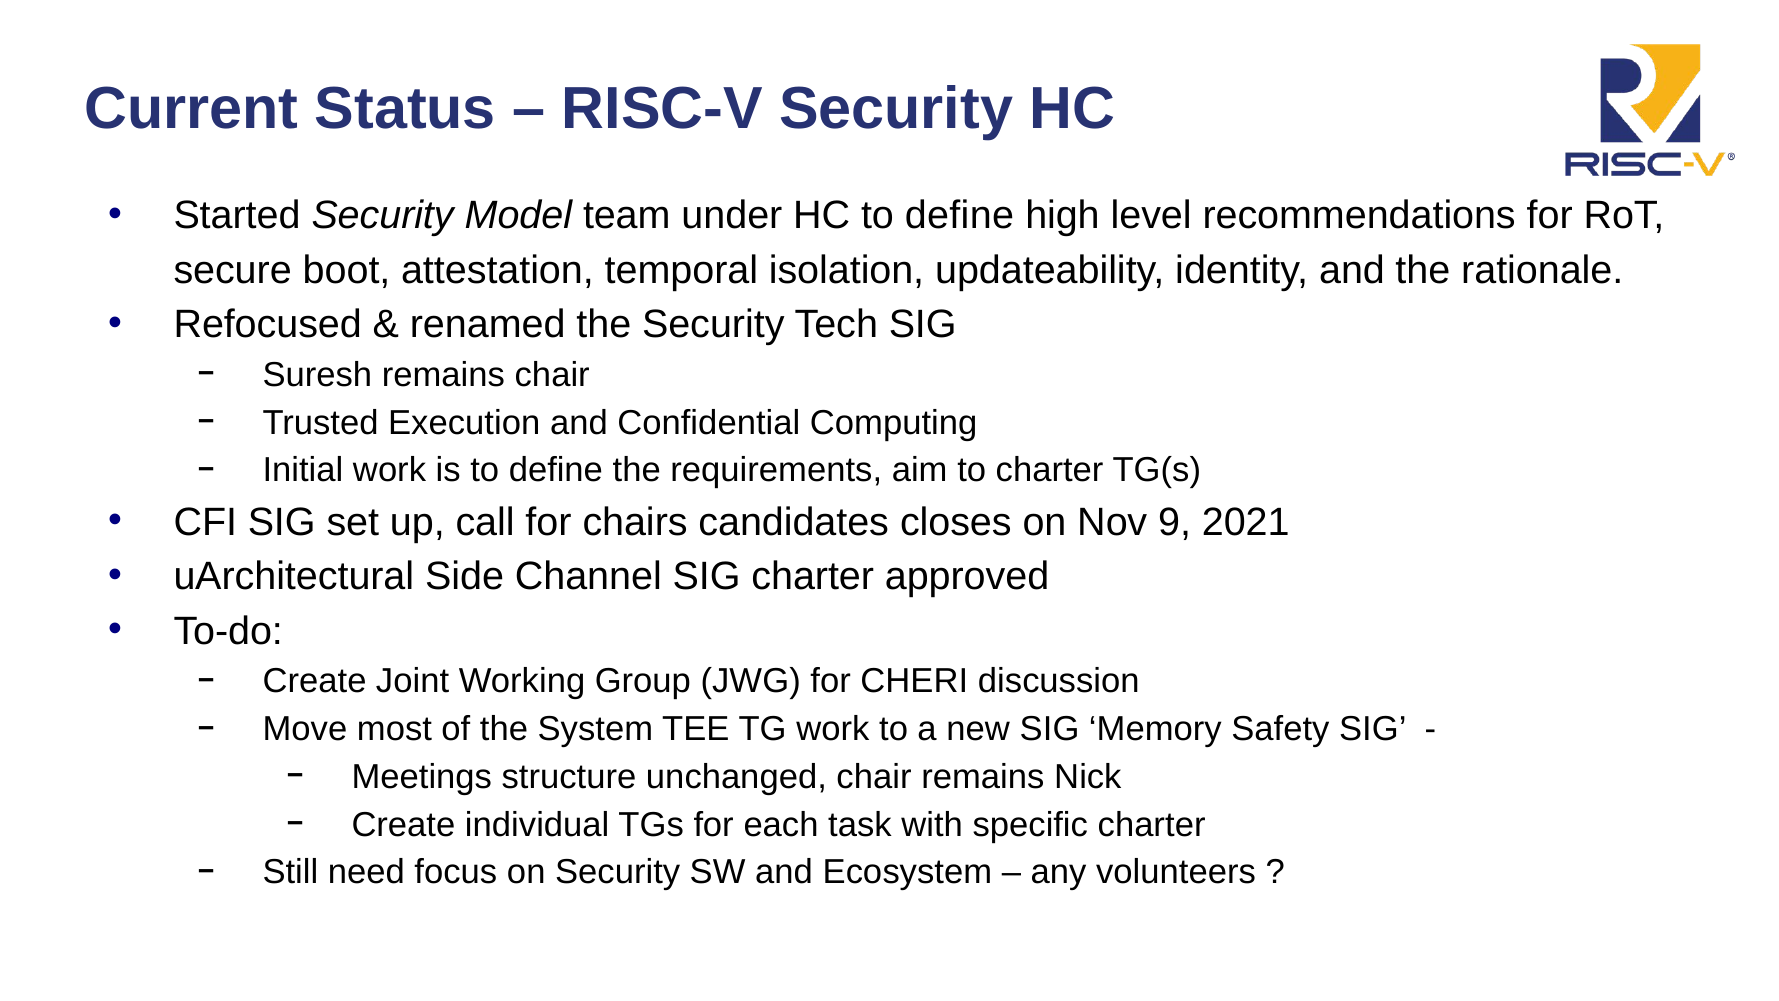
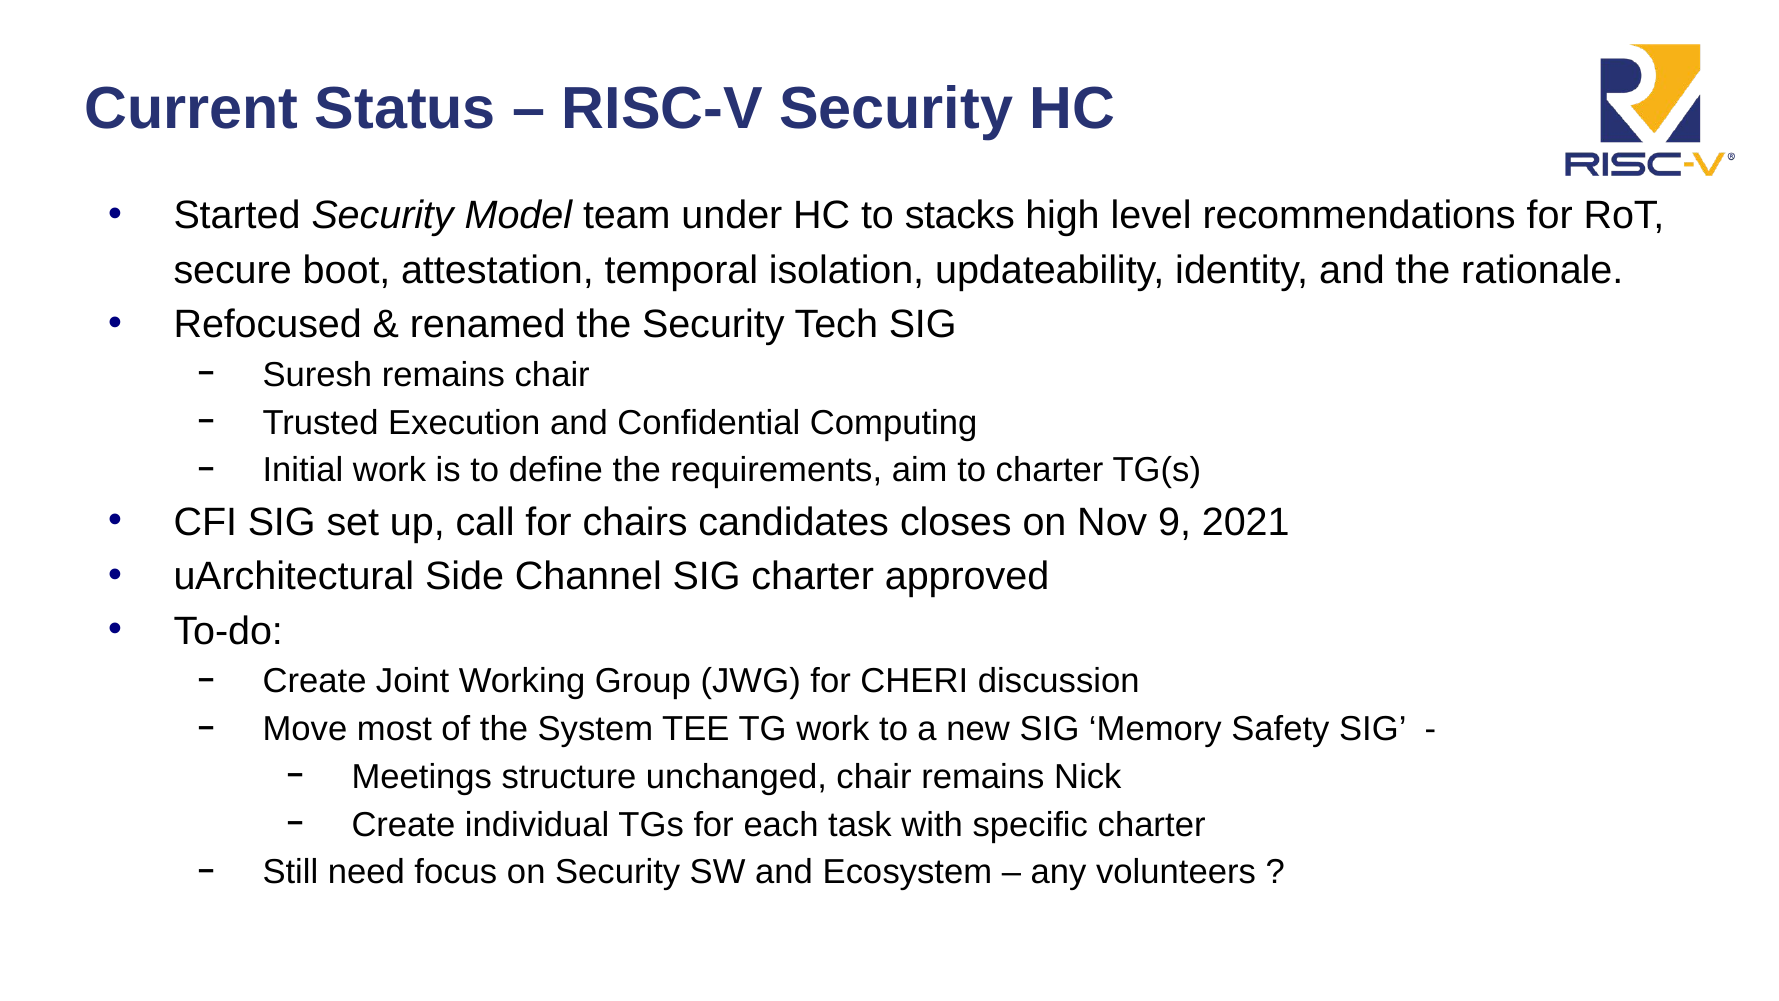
HC to define: define -> stacks (960, 216)
